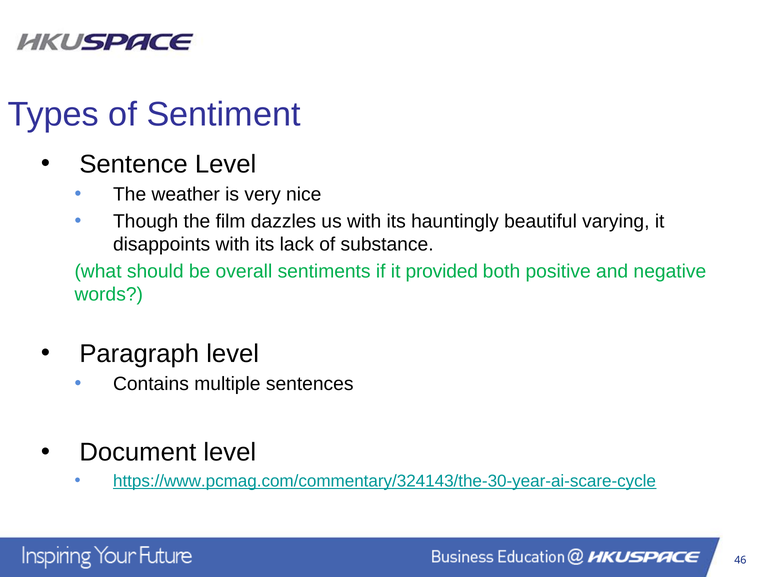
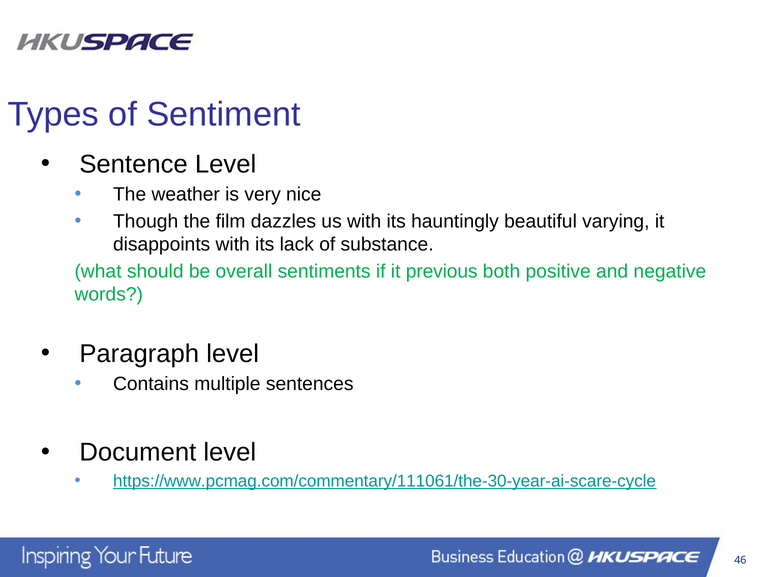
provided: provided -> previous (442, 272)
https://www.pcmag.com/commentary/324143/the-30-year-ai-scare-cycle: https://www.pcmag.com/commentary/324143/the-30-year-ai-scare-cycle -> https://www.pcmag.com/commentary/111061/the-30-year-ai-scare-cycle (385, 481)
